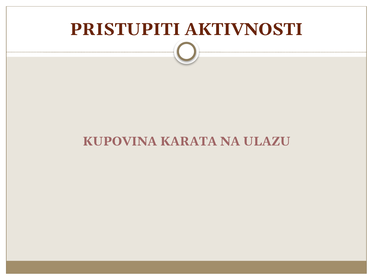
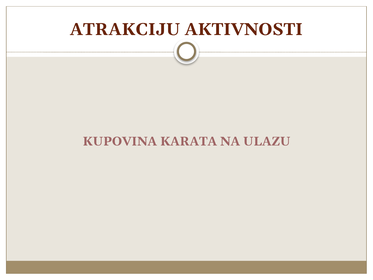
PRISTUPITI: PRISTUPITI -> ATRAKCIJU (125, 29)
